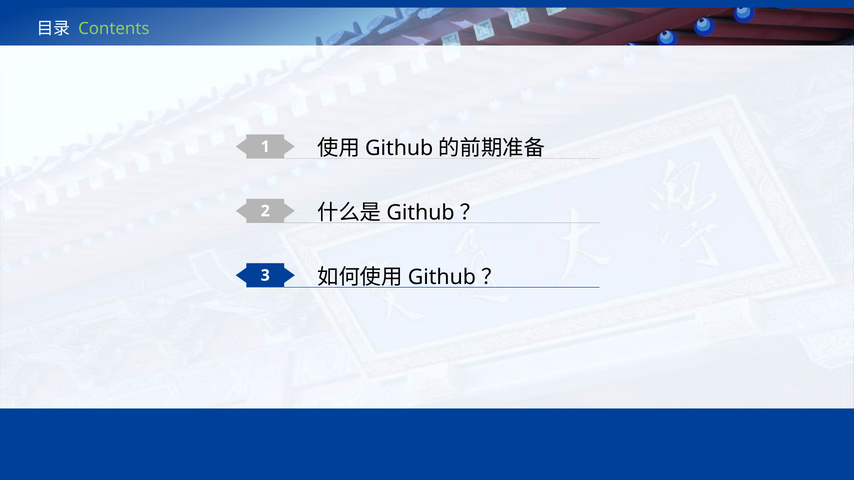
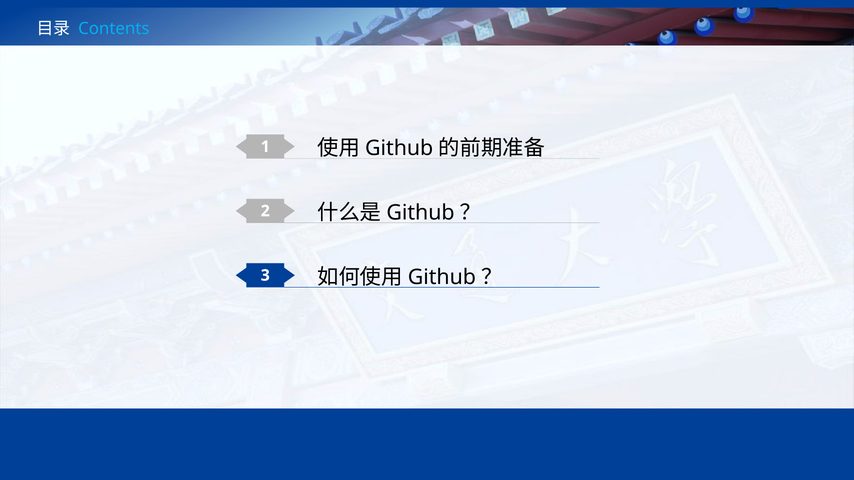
Contents colour: light green -> light blue (114, 29)
